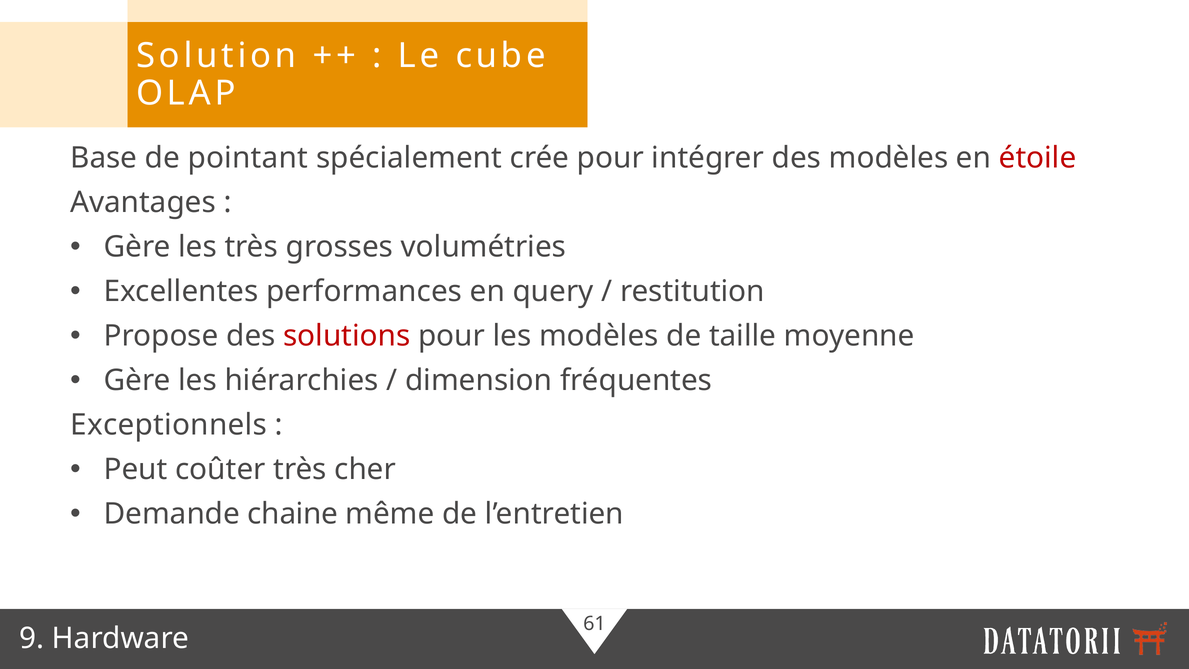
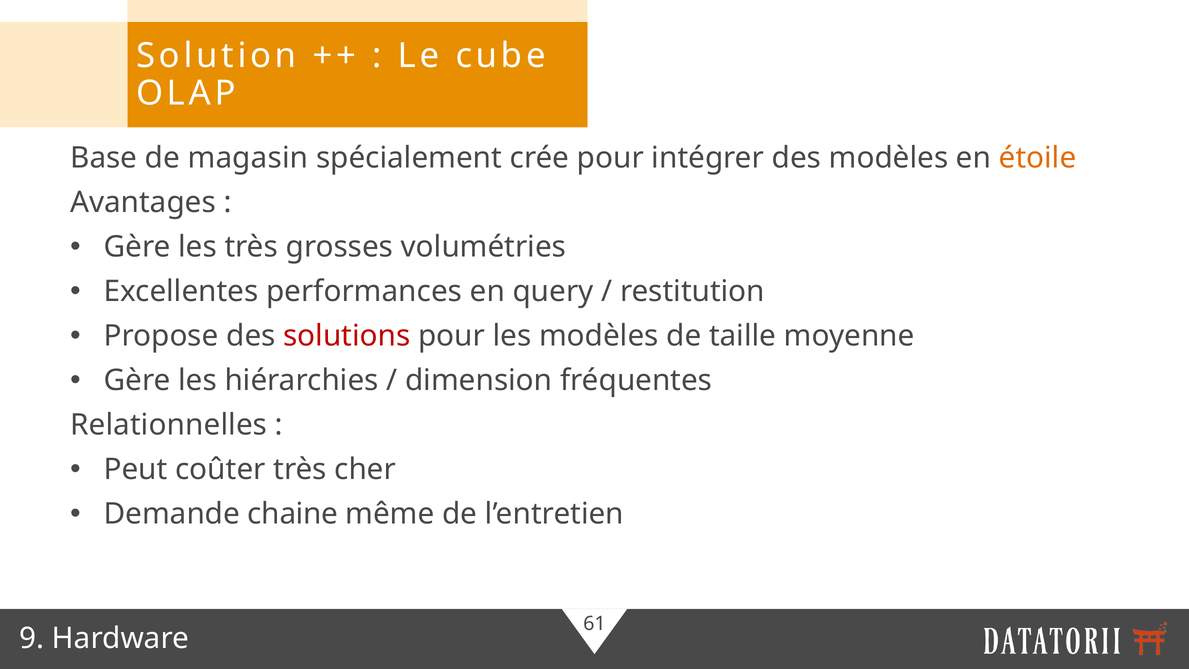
pointant: pointant -> magasin (248, 158)
étoile colour: red -> orange (1038, 158)
Exceptionnels: Exceptionnels -> Relationnelles (169, 425)
